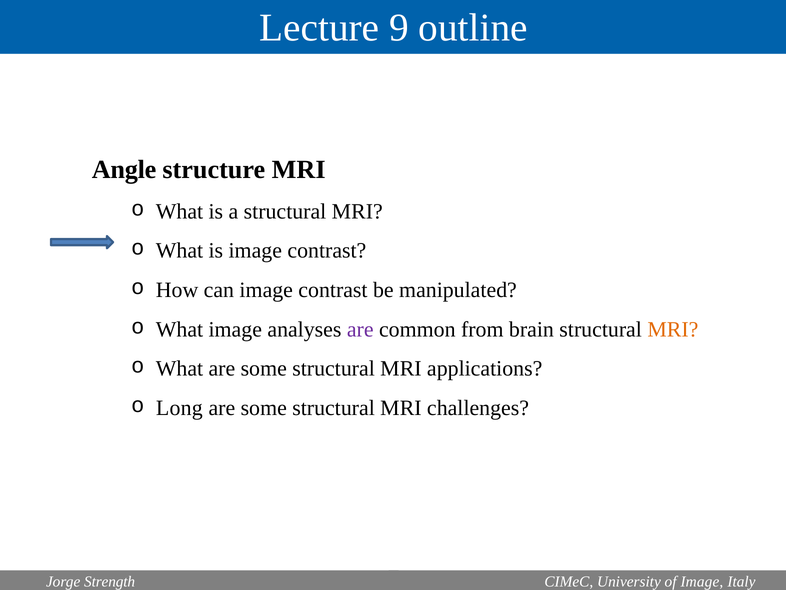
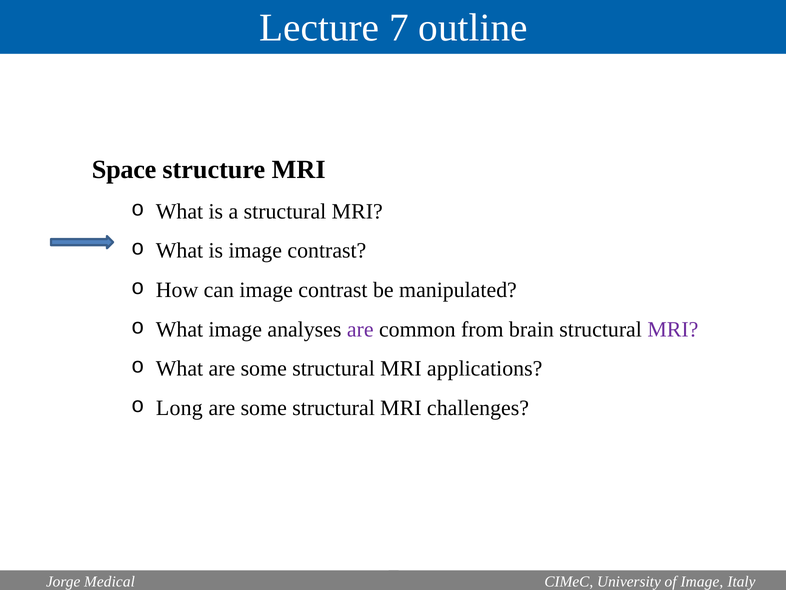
9: 9 -> 7 (399, 28)
Angle: Angle -> Space (124, 170)
MRI colour: orange -> purple (673, 329)
Strength: Strength -> Medical (109, 581)
